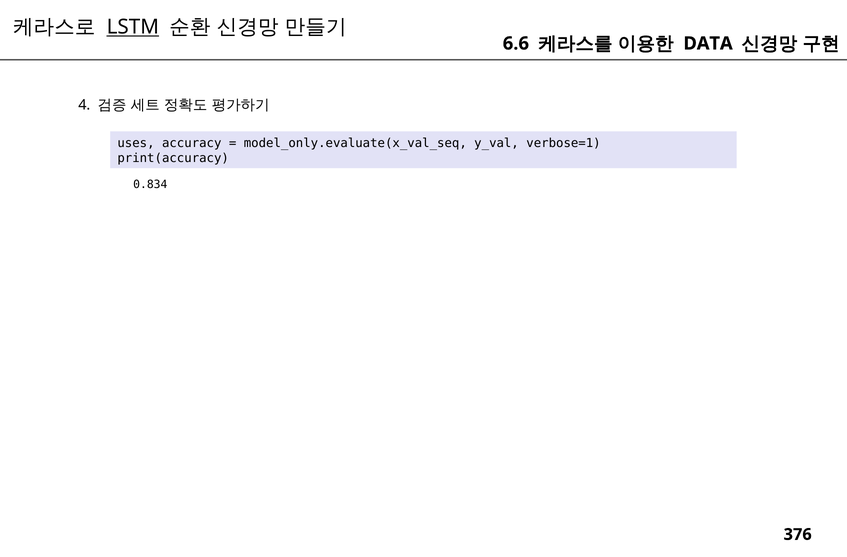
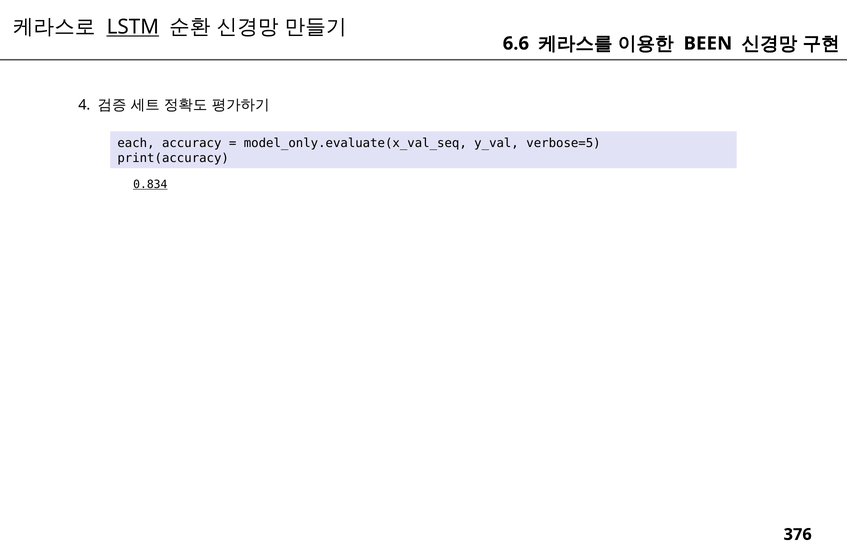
DATA: DATA -> BEEN (708, 43)
uses: uses -> each (136, 143)
verbose=1: verbose=1 -> verbose=5 (564, 143)
0.834 underline: none -> present (150, 184)
